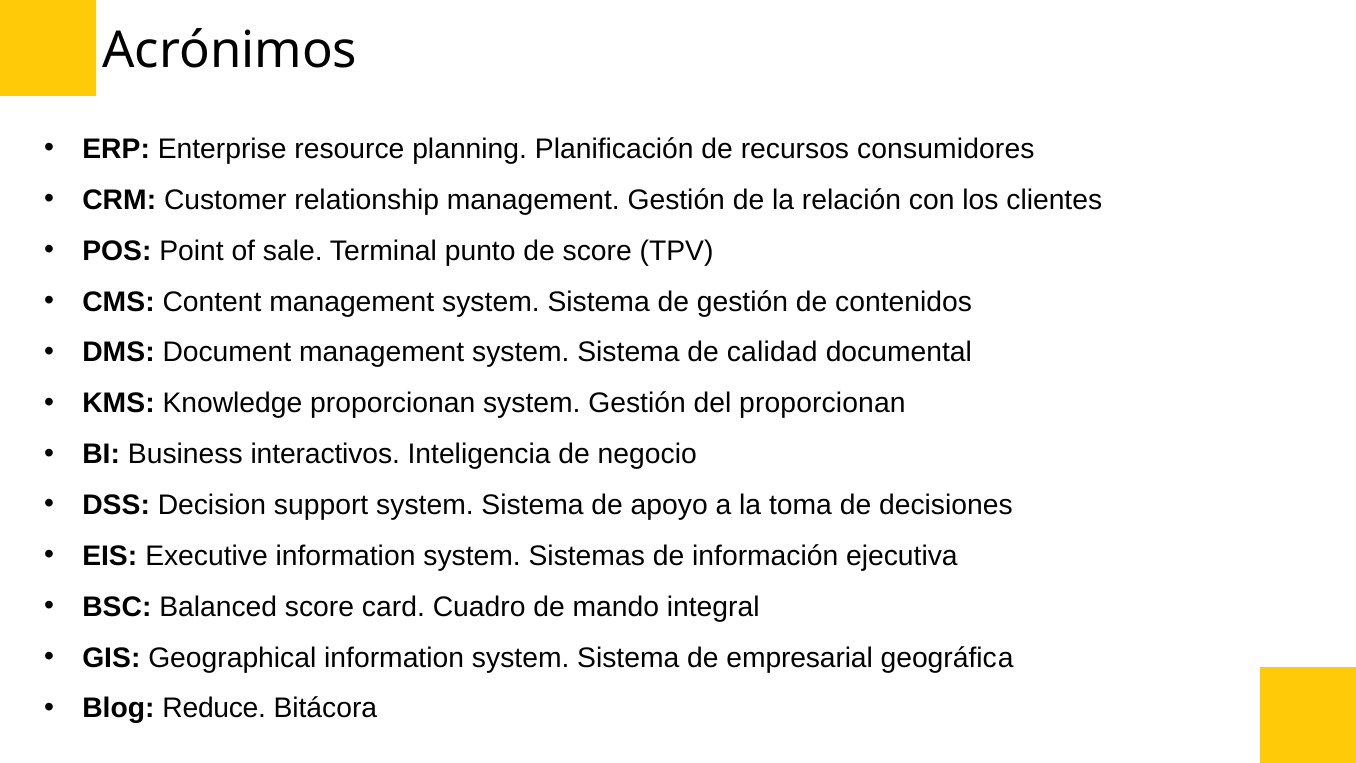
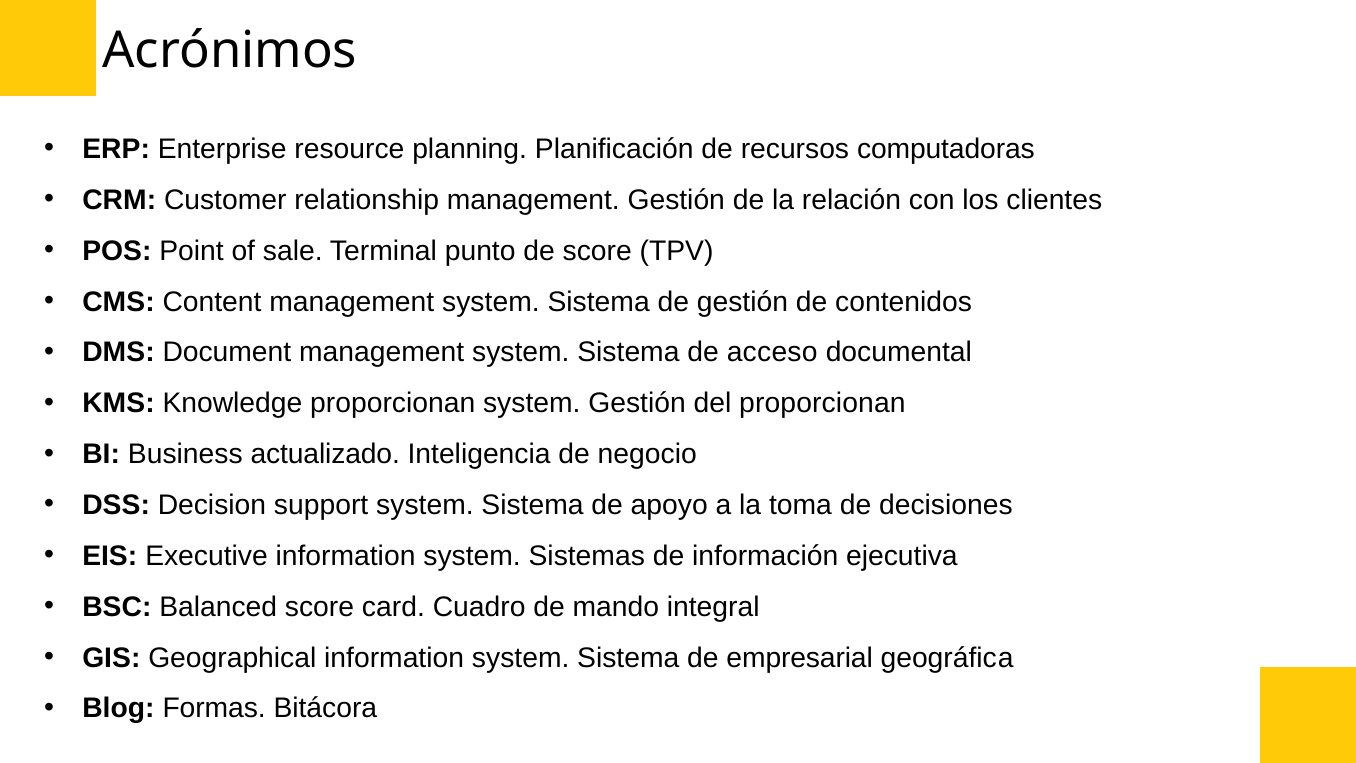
consumidores: consumidores -> computadoras (946, 149)
calidad: calidad -> acceso (772, 352)
interactivos: interactivos -> actualizado (325, 454)
Reduce: Reduce -> Formas (214, 708)
